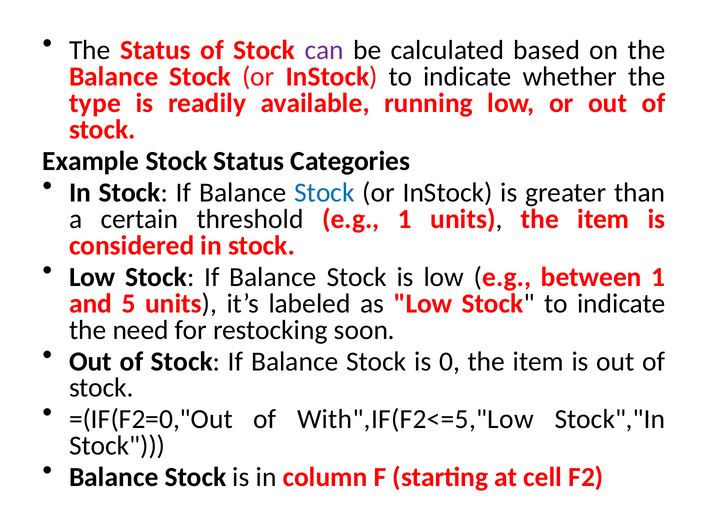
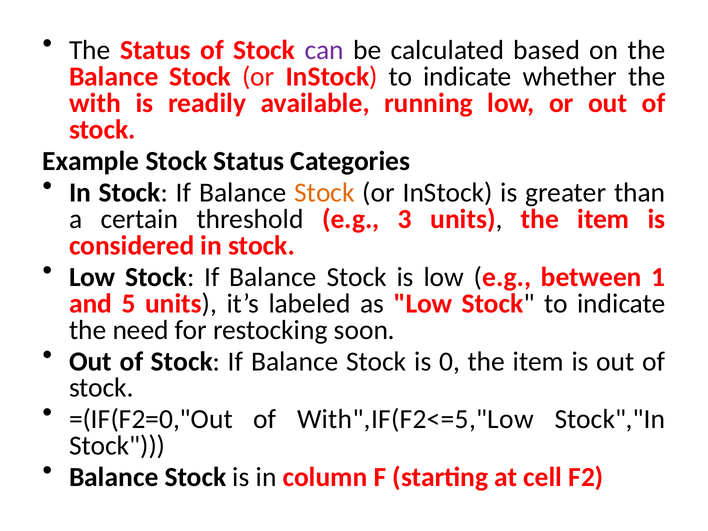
type: type -> with (95, 103)
Stock colour: blue -> orange (324, 193)
e.g 1: 1 -> 3 (405, 219)
